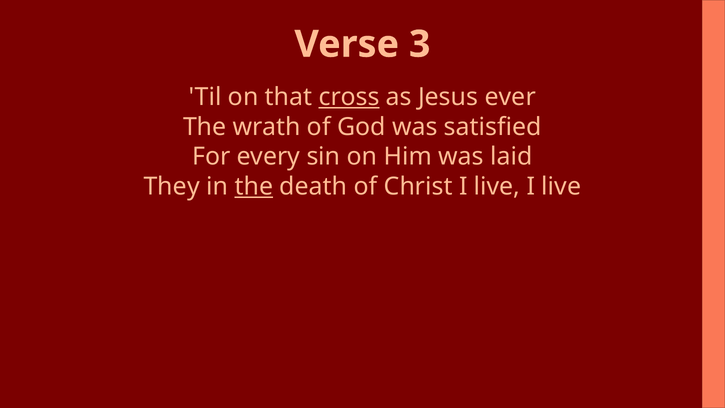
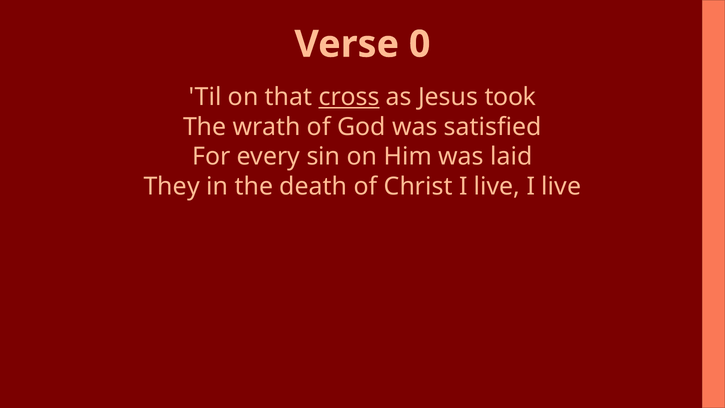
3: 3 -> 0 (420, 44)
ever: ever -> took (510, 97)
the underline: present -> none (254, 187)
